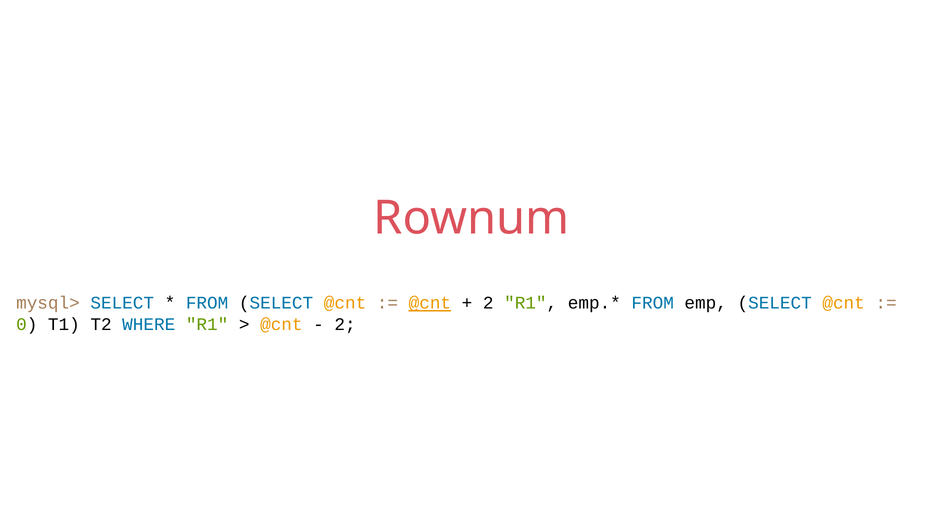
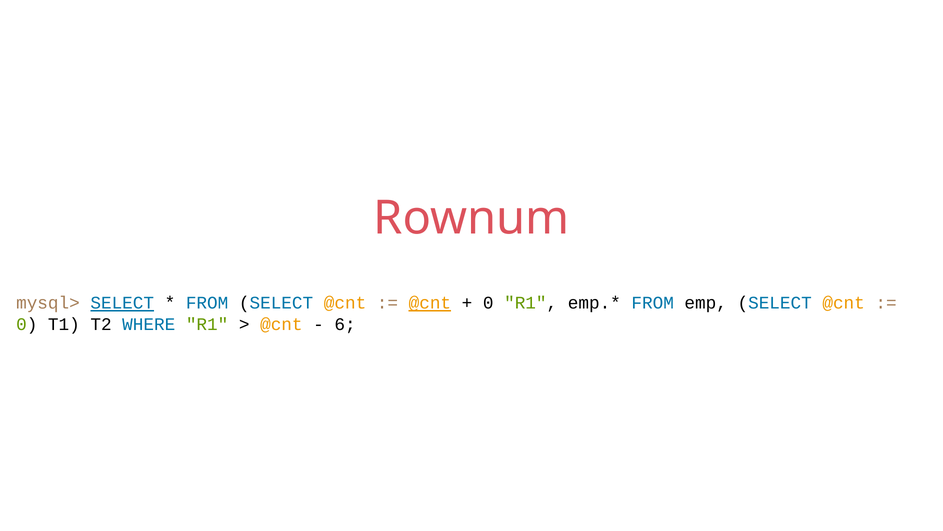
SELECT underline: none -> present (122, 303)
2: 2 -> 0 (488, 303)
2: 2 -> 6 (345, 324)
